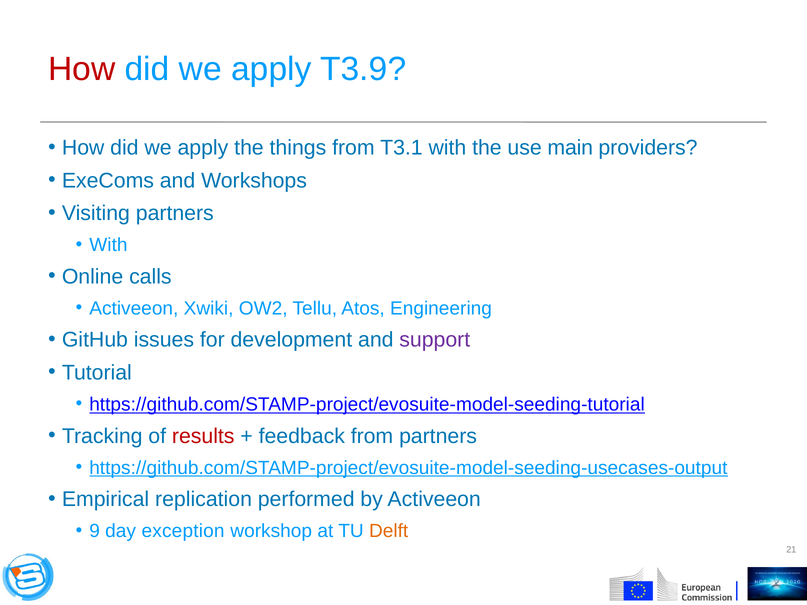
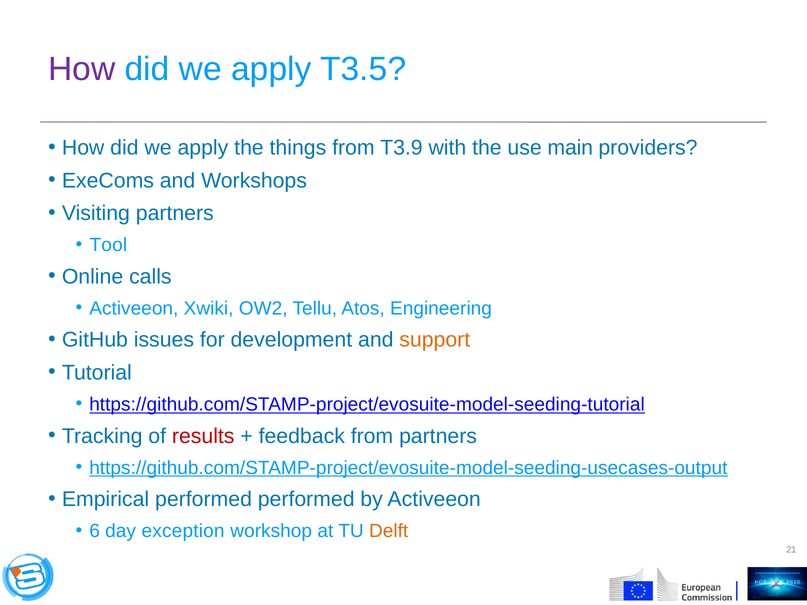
How colour: red -> purple (82, 69)
T3.9: T3.9 -> T3.5 (363, 69)
T3.1: T3.1 -> T3.9 (401, 148)
With: With -> Tool (108, 245)
support colour: purple -> orange (435, 340)
Empirical replication: replication -> performed (204, 500)
9: 9 -> 6 (95, 531)
